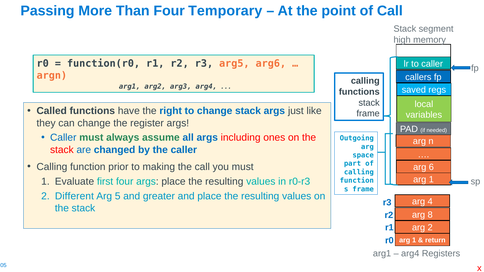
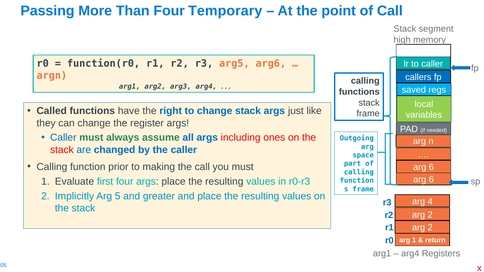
1: 1 -> 6 (431, 180)
Different: Different -> Implicitly (74, 196)
8: 8 -> 2 (430, 215)
